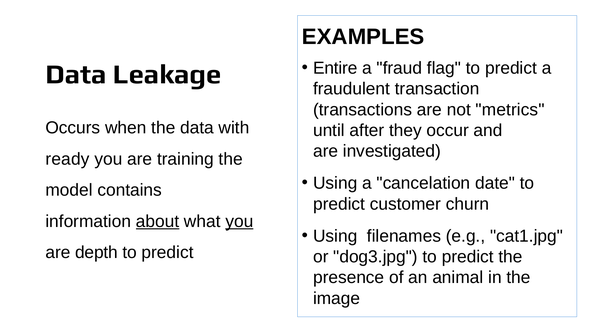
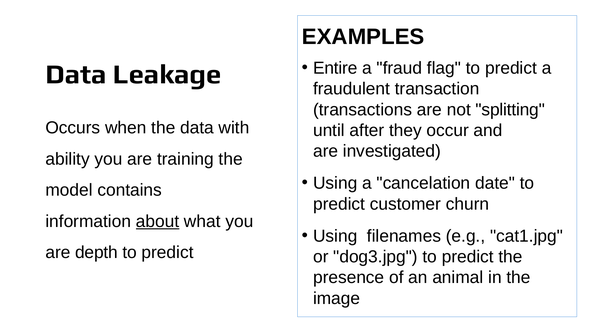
metrics: metrics -> splitting (510, 110)
ready: ready -> ability (68, 159)
you underline: present -> none (239, 221)
